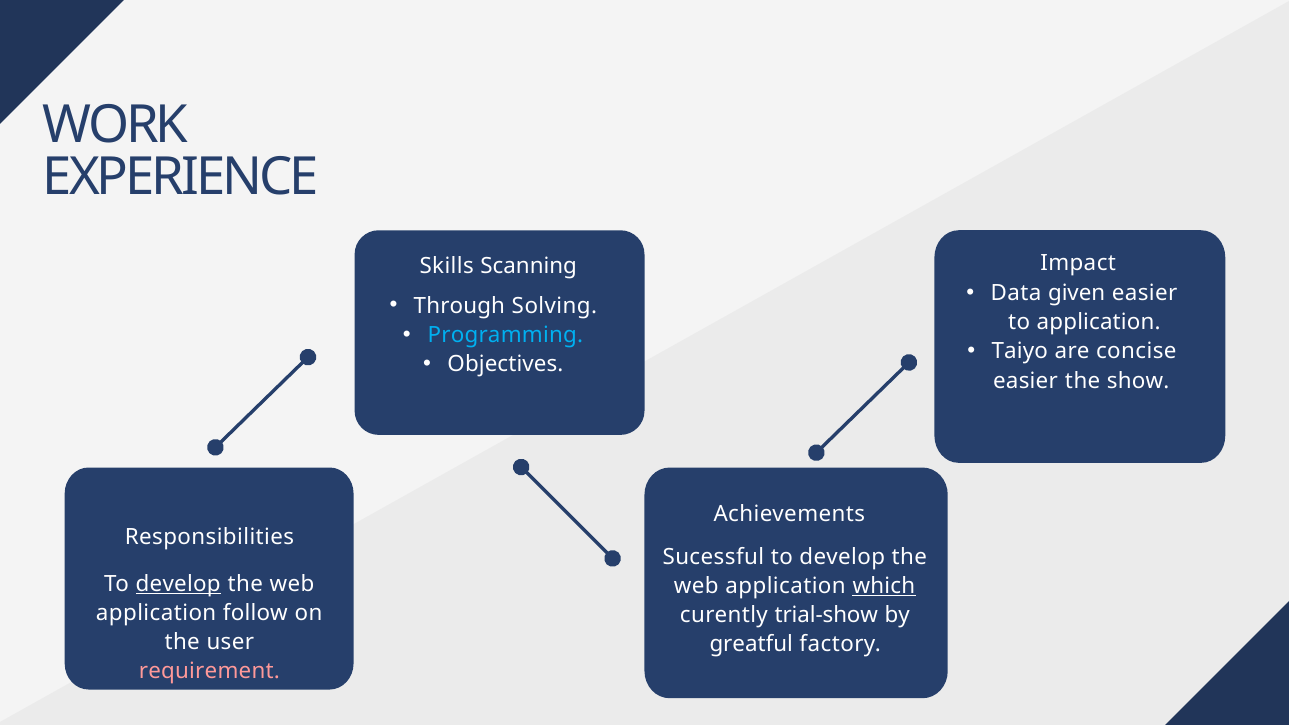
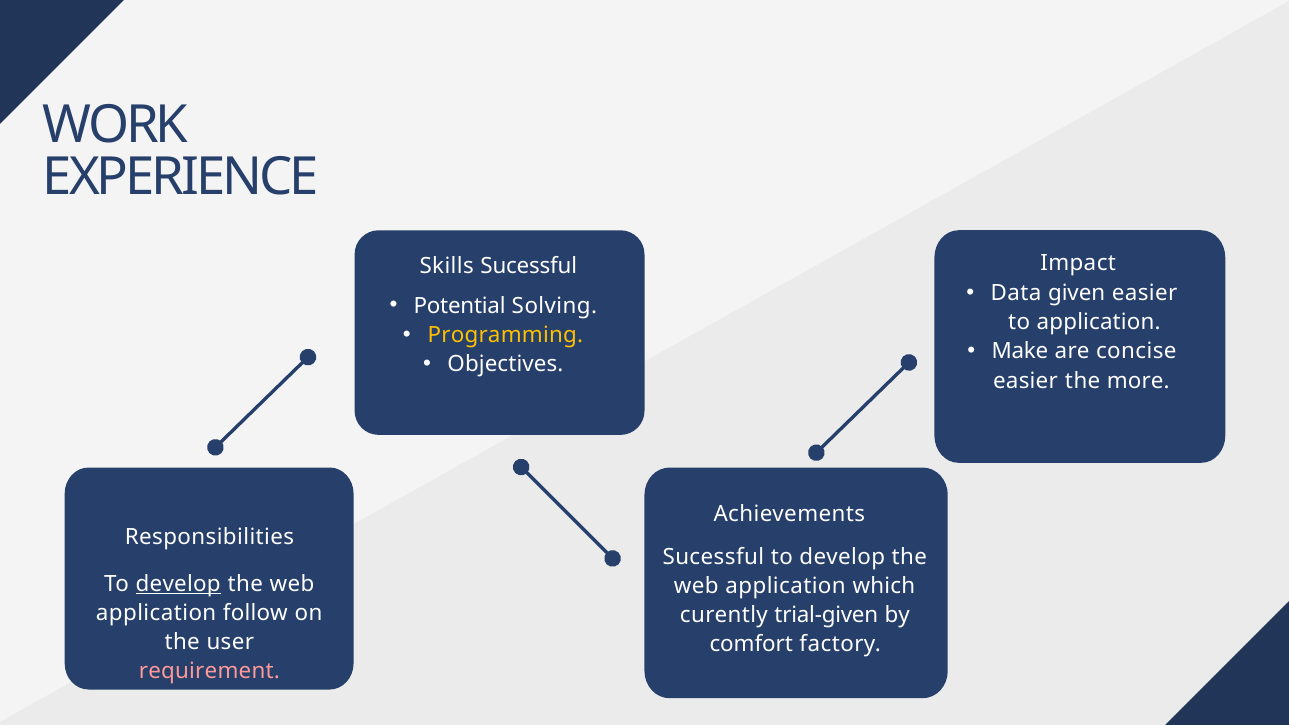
Skills Scanning: Scanning -> Sucessful (529, 266)
Through: Through -> Potential (460, 306)
Programming colour: light blue -> yellow (505, 335)
Taiyo: Taiyo -> Make (1020, 352)
show: show -> more (1138, 381)
which underline: present -> none (884, 586)
trial-show: trial-show -> trial-given (826, 615)
greatful: greatful -> comfort (751, 644)
